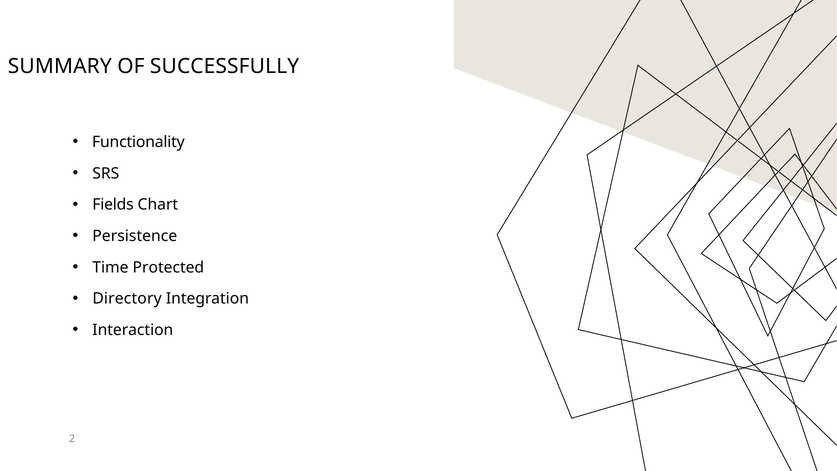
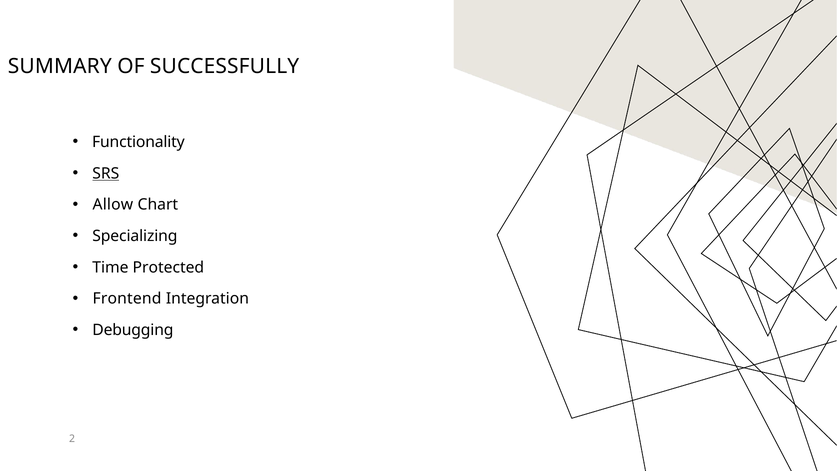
SRS underline: none -> present (106, 173)
Fields: Fields -> Allow (113, 205)
Persistence: Persistence -> Specializing (135, 236)
Directory: Directory -> Frontend (127, 299)
Interaction: Interaction -> Debugging (133, 330)
